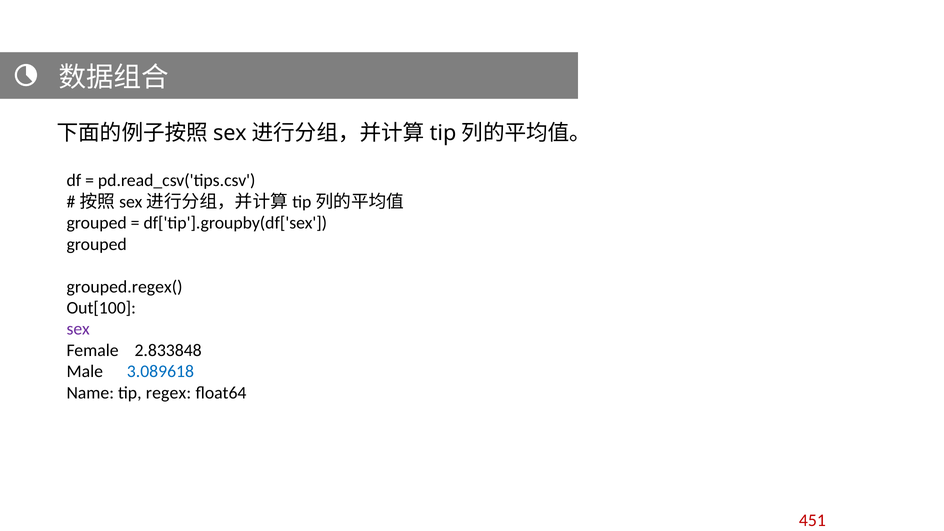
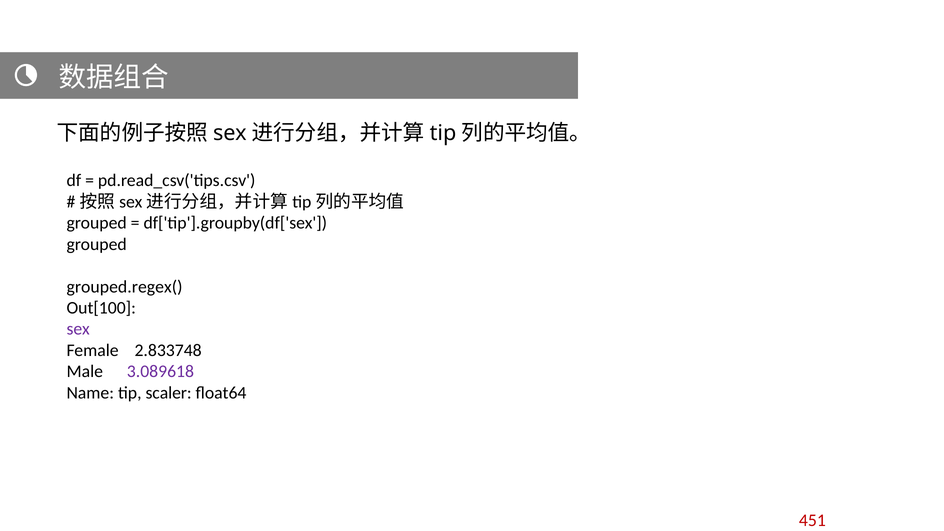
2.833848: 2.833848 -> 2.833748 (168, 350)
3.089618 colour: blue -> purple (160, 372)
regex: regex -> scaler (169, 393)
